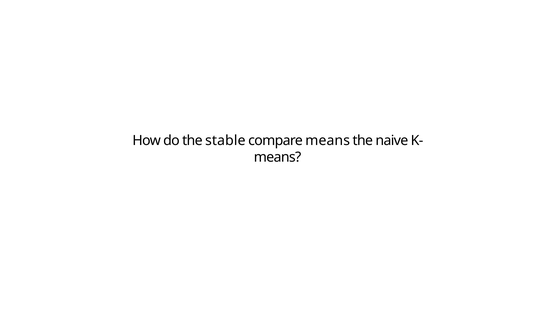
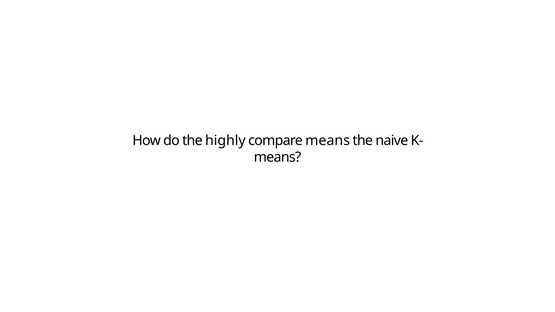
stable: stable -> highly (225, 141)
